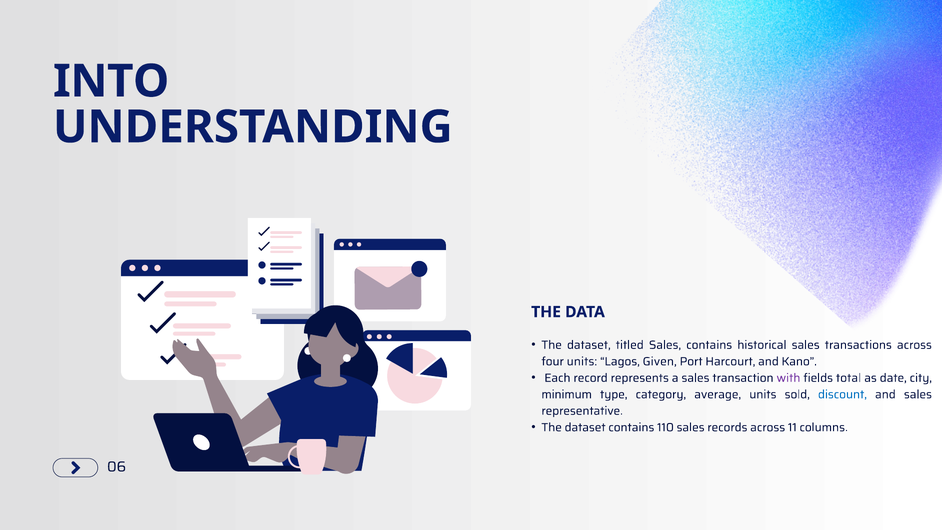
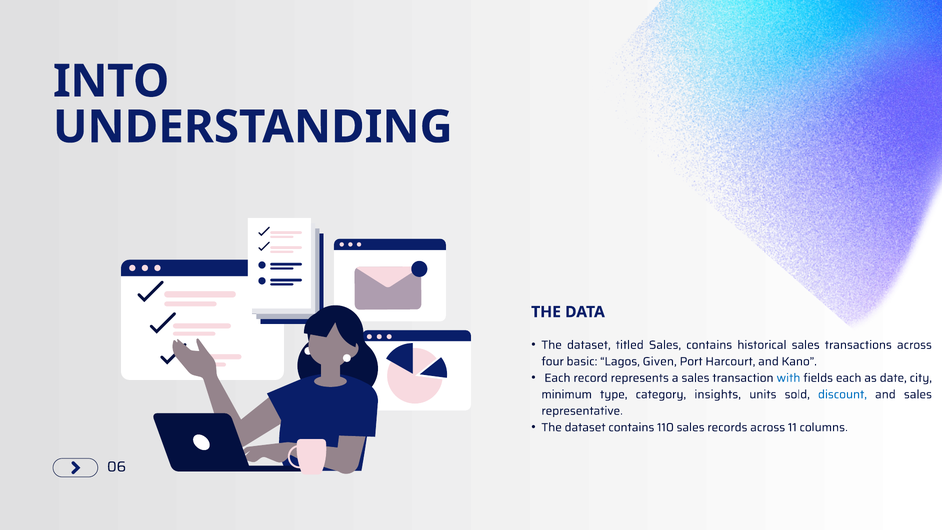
four units: units -> basic (582, 361)
with colour: purple -> blue (788, 378)
fields total: total -> each (849, 378)
average: average -> insights (718, 394)
